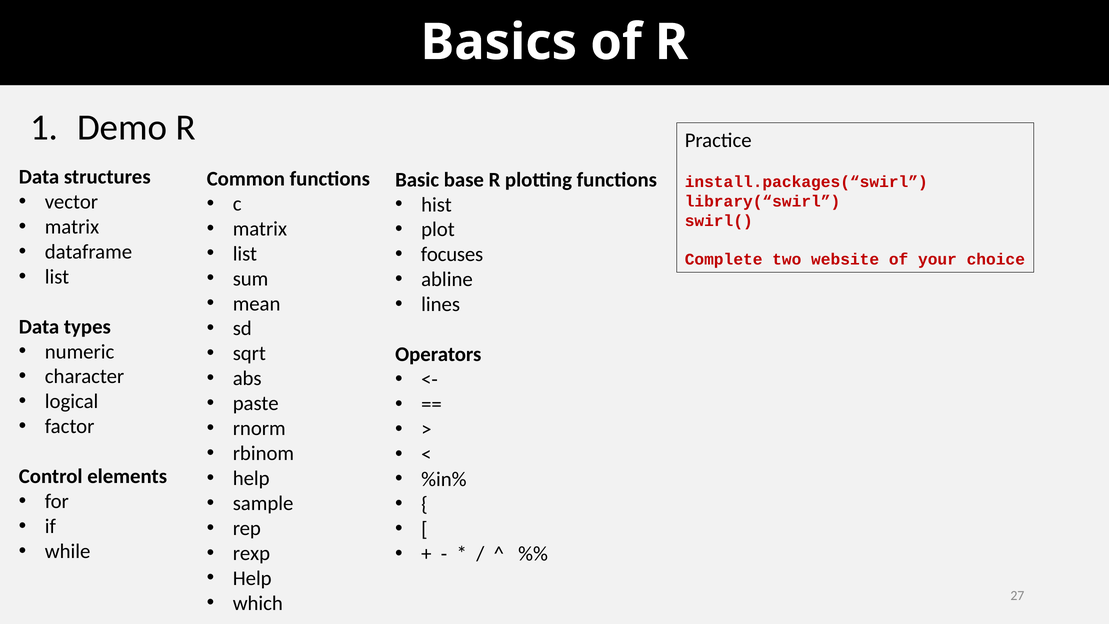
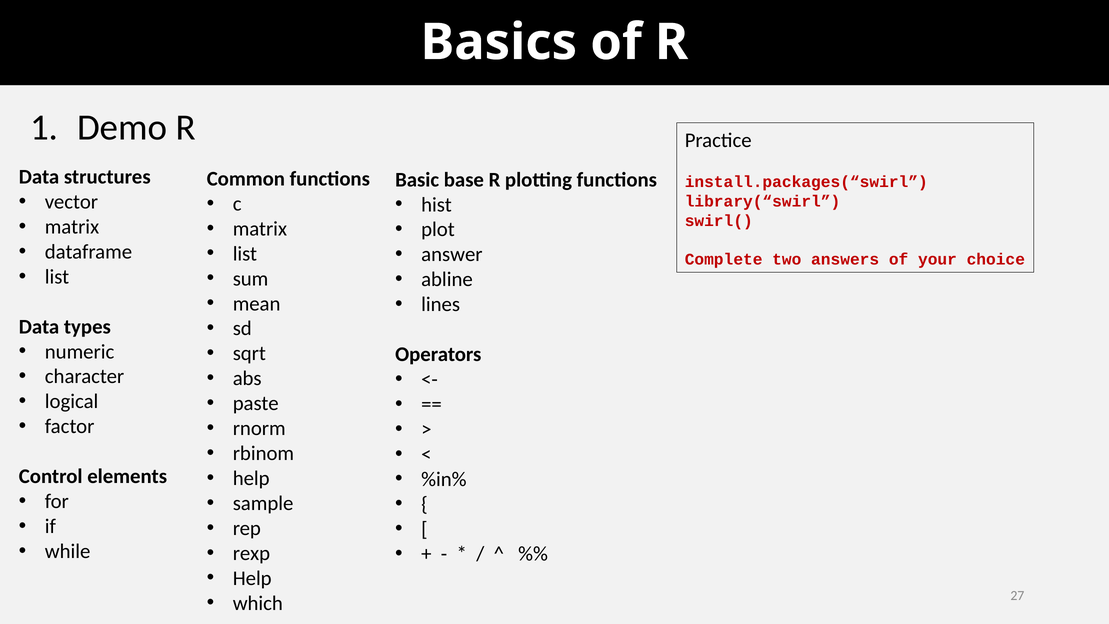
focuses: focuses -> answer (452, 255)
website: website -> answers (845, 259)
